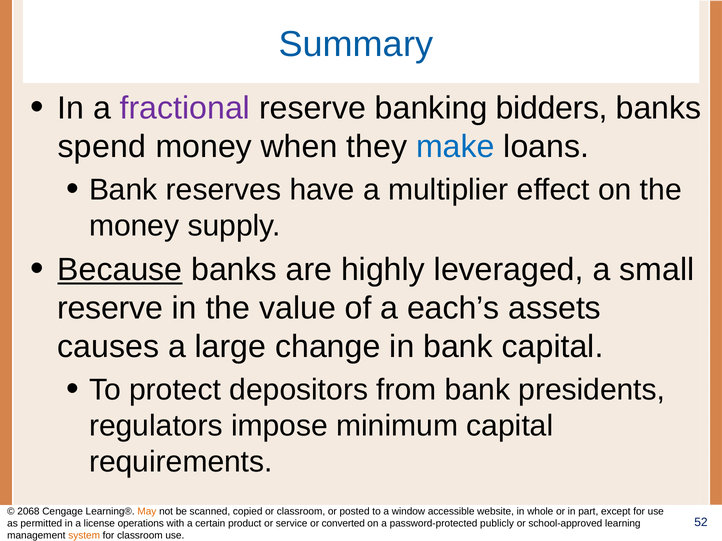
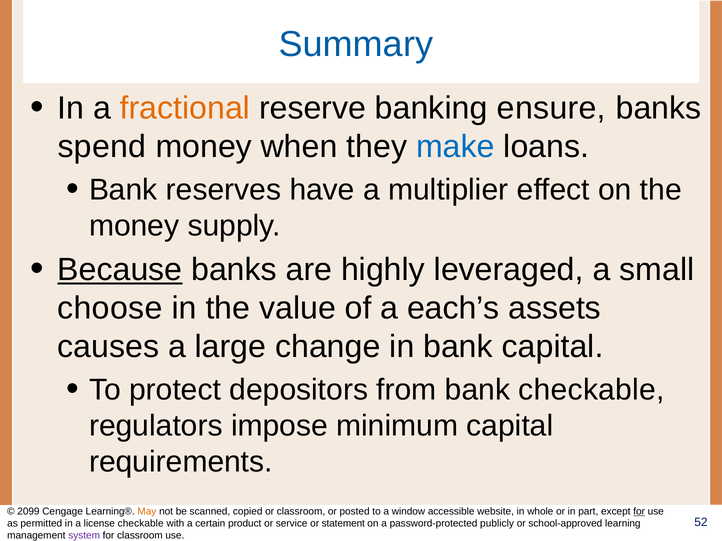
fractional colour: purple -> orange (185, 108)
bidders: bidders -> ensure (551, 108)
reserve: reserve -> choose (110, 309)
bank presidents: presidents -> checkable (592, 390)
2068: 2068 -> 2099 (28, 512)
for underline: none -> present (639, 512)
license operations: operations -> checkable (141, 524)
converted: converted -> statement (343, 524)
system colour: orange -> purple (84, 536)
